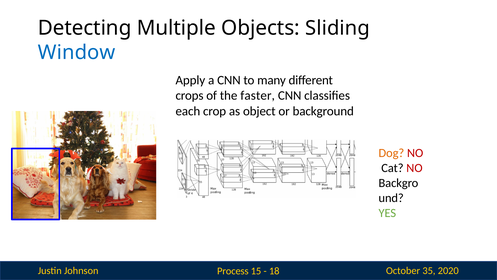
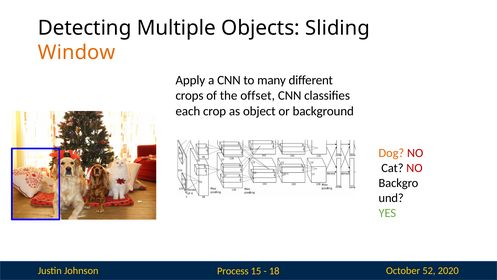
Window colour: blue -> orange (77, 52)
faster: faster -> offset (258, 95)
35: 35 -> 52 (429, 270)
